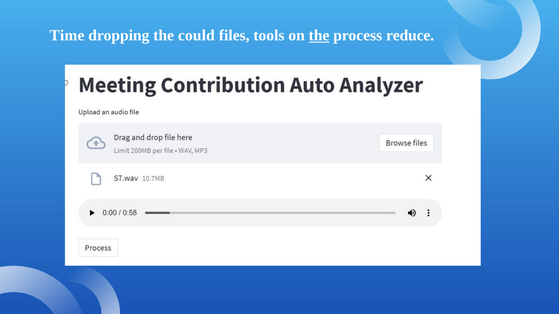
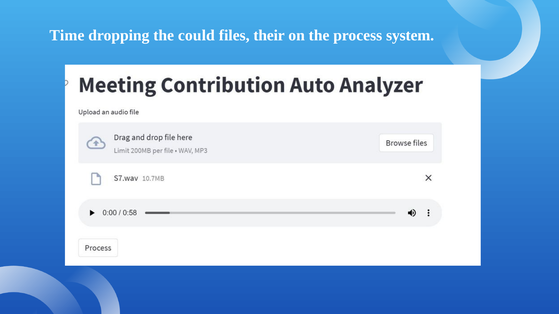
tools: tools -> their (269, 36)
the underline: present -> none (319, 36)
reduce: reduce -> system (410, 36)
